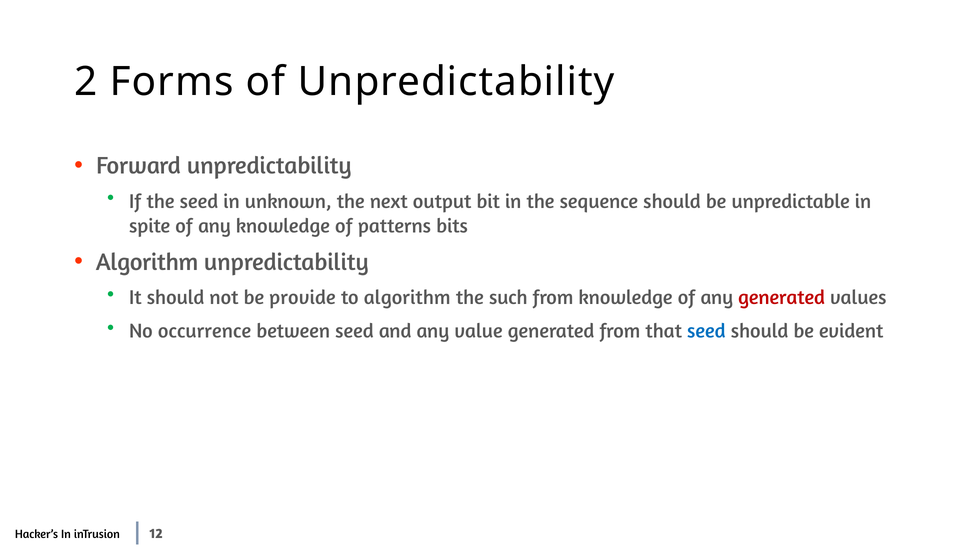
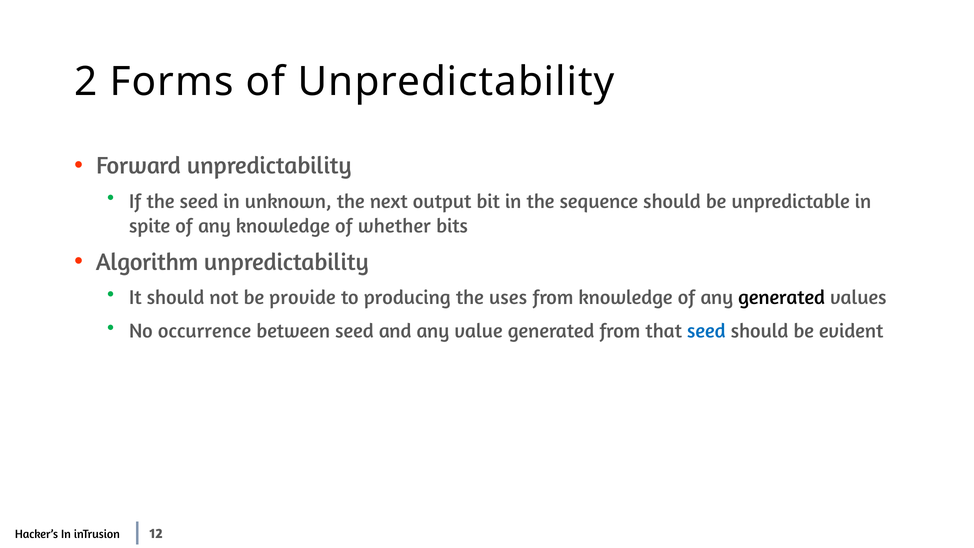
patterns: patterns -> whether (394, 226)
to algorithm: algorithm -> producing (407, 298)
such: such -> uses (508, 298)
generated colour: red -> black (782, 298)
